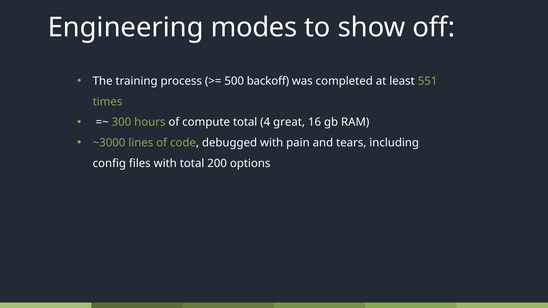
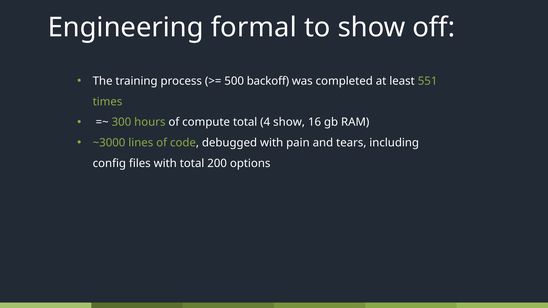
modes: modes -> formal (254, 27)
4 great: great -> show (289, 122)
